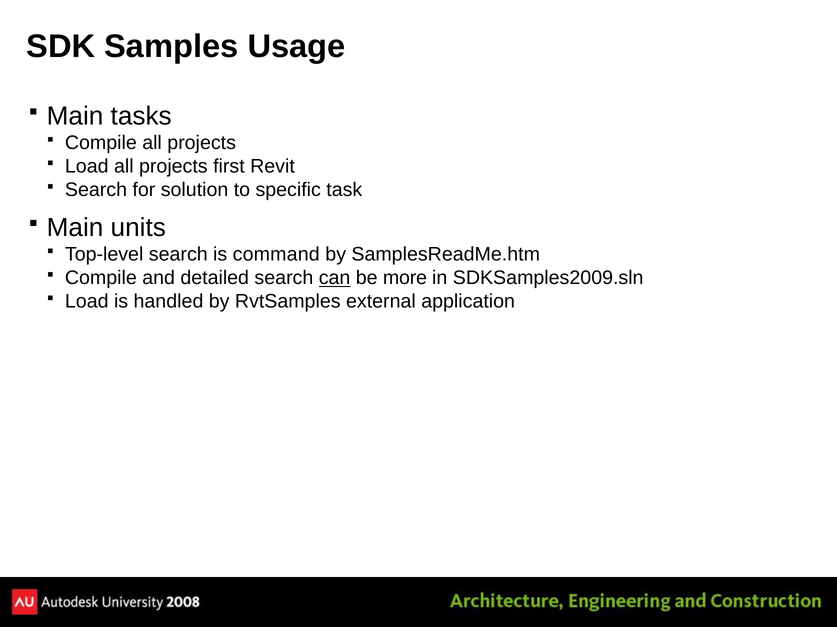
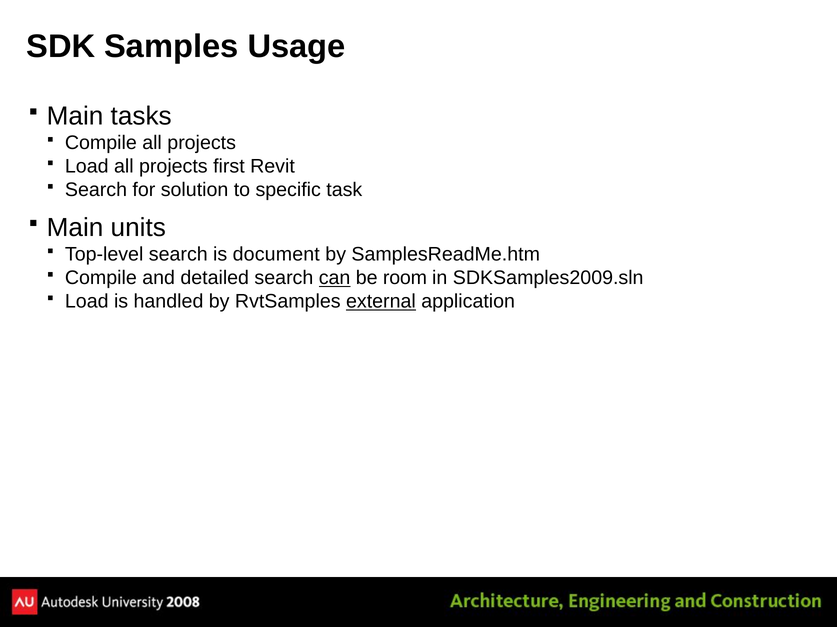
command: command -> document (276, 255)
more: more -> room (405, 278)
external underline: none -> present (381, 302)
